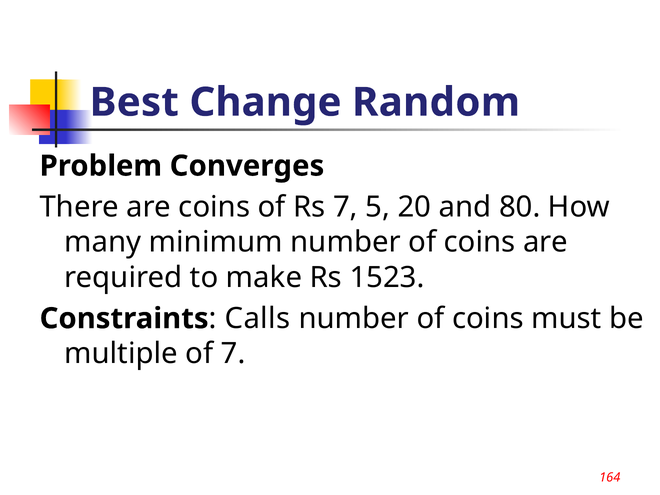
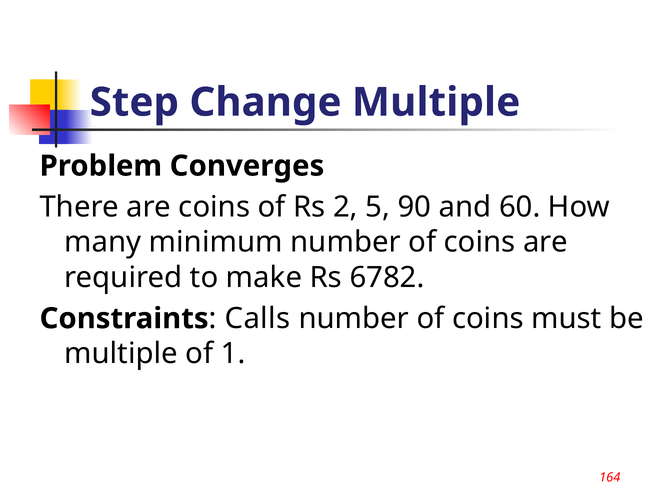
Best: Best -> Step (134, 102)
Change Random: Random -> Multiple (436, 102)
Rs 7: 7 -> 2 (345, 207)
20: 20 -> 90 (414, 207)
80: 80 -> 60 (520, 207)
1523: 1523 -> 6782 (387, 277)
of 7: 7 -> 1 (233, 354)
